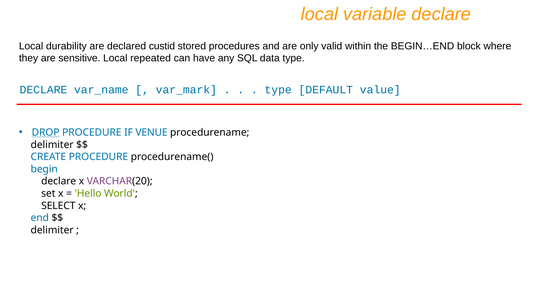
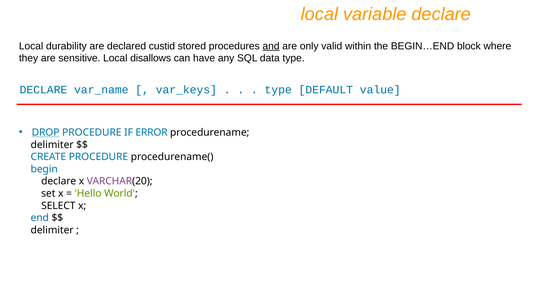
and underline: none -> present (271, 46)
repeated: repeated -> disallows (151, 58)
var_mark: var_mark -> var_keys (186, 90)
VENUE: VENUE -> ERROR (152, 133)
